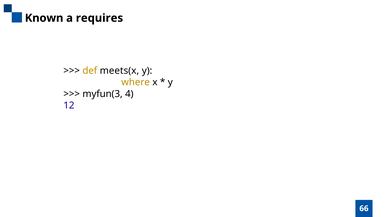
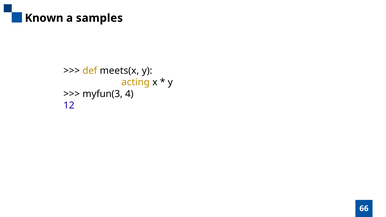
requires: requires -> samples (99, 18)
where: where -> acting (136, 82)
